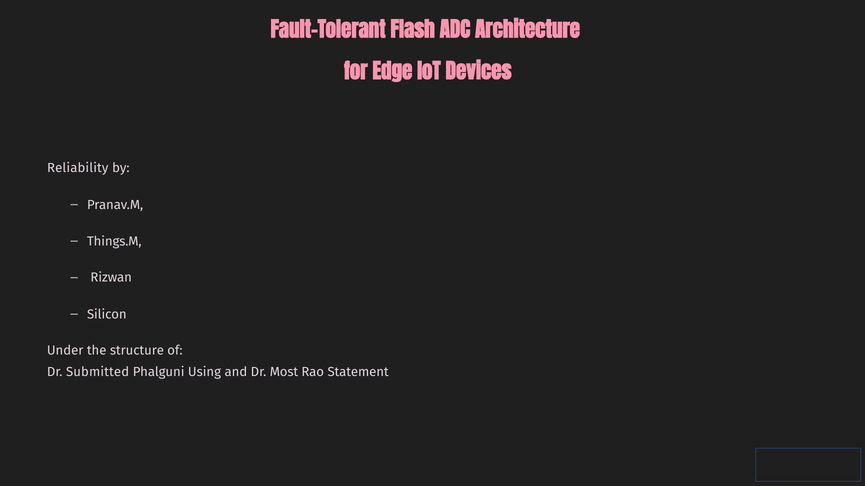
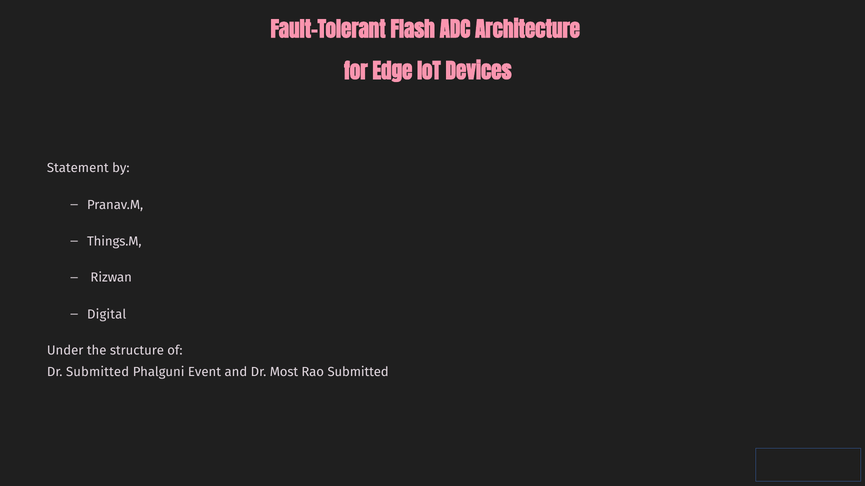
Reliability: Reliability -> Statement (78, 168)
Silicon: Silicon -> Digital (107, 315)
Using: Using -> Event (204, 372)
Rao Statement: Statement -> Submitted (358, 372)
